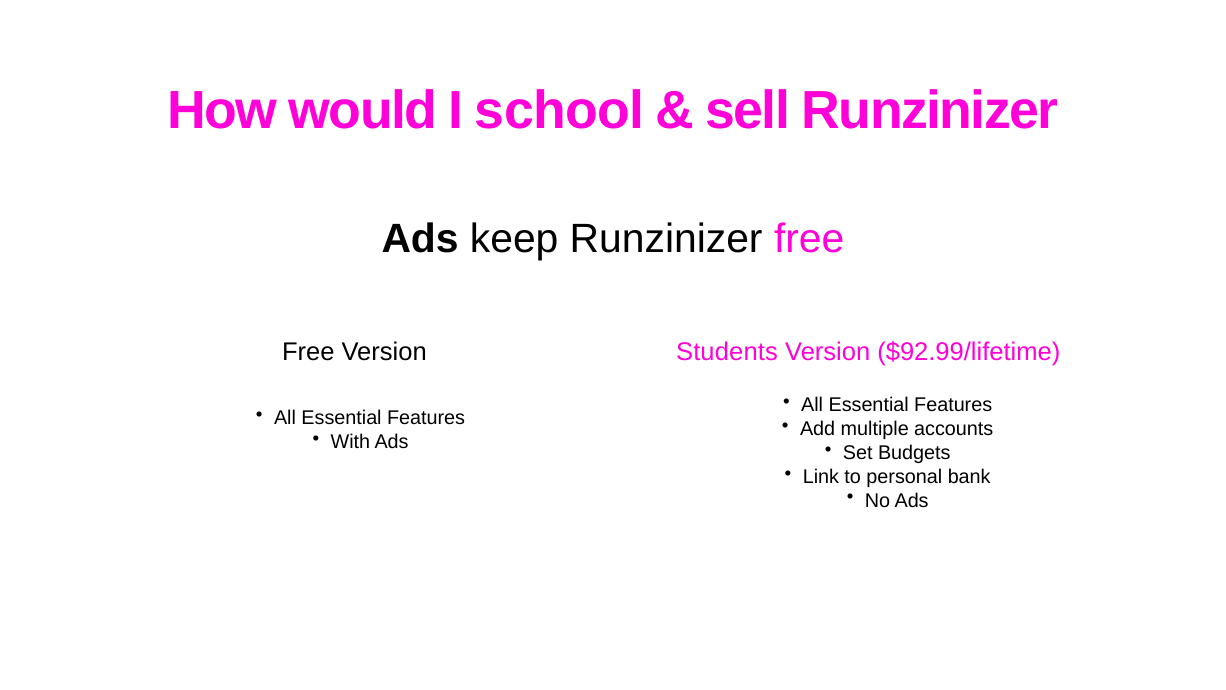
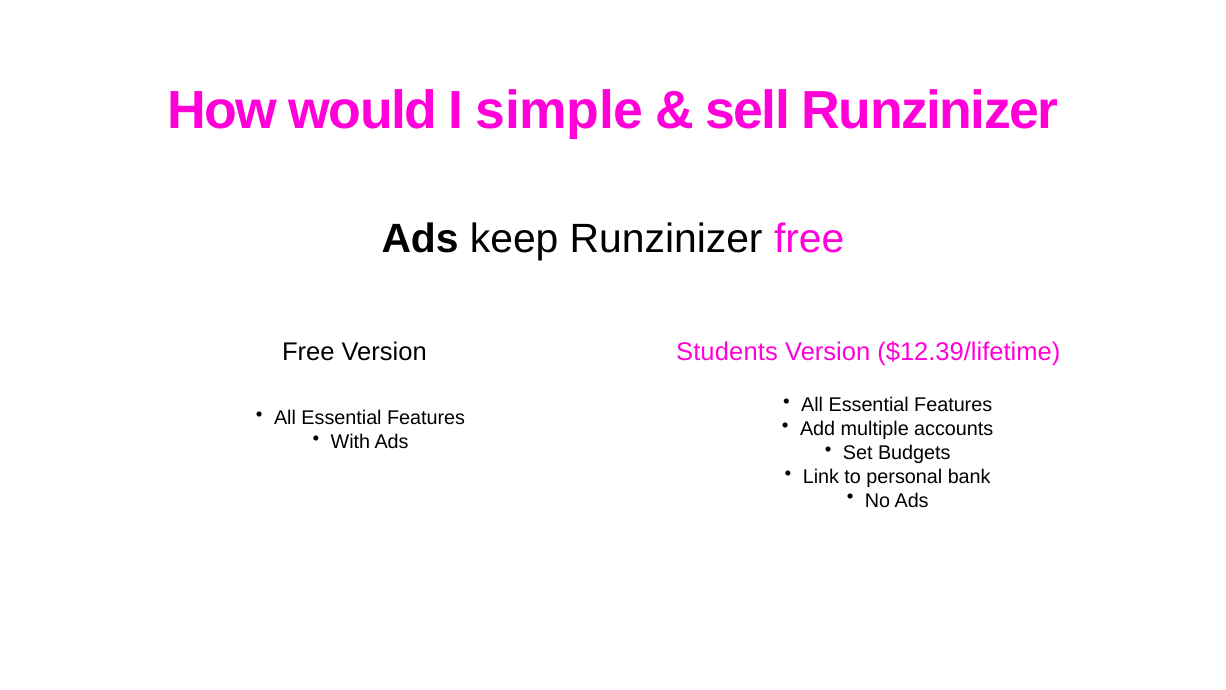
school: school -> simple (560, 110)
$92.99/lifetime: $92.99/lifetime -> $12.39/lifetime (969, 352)
